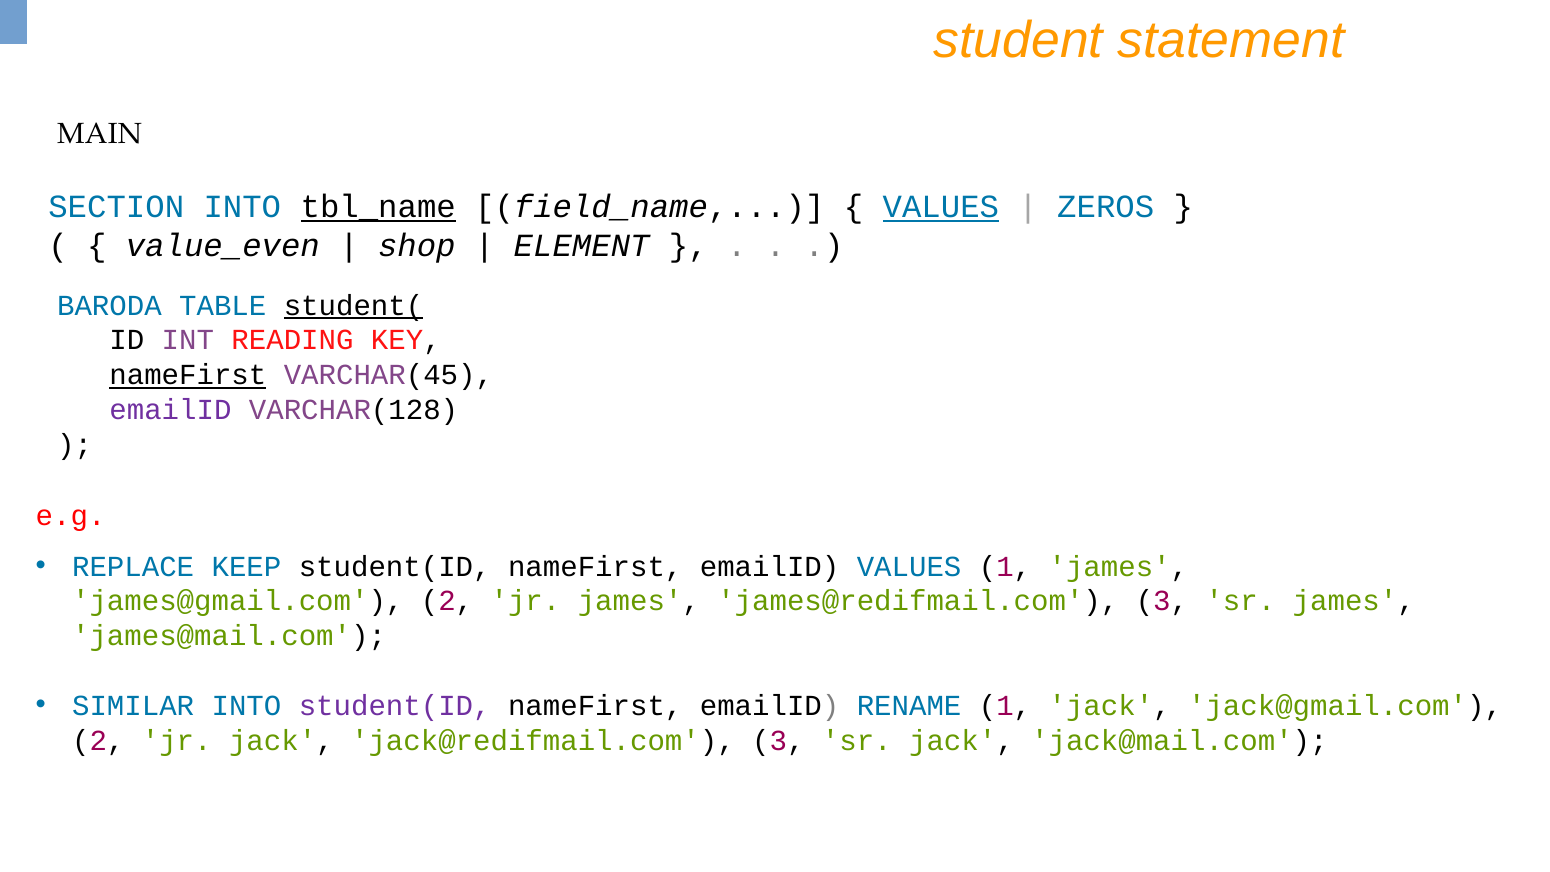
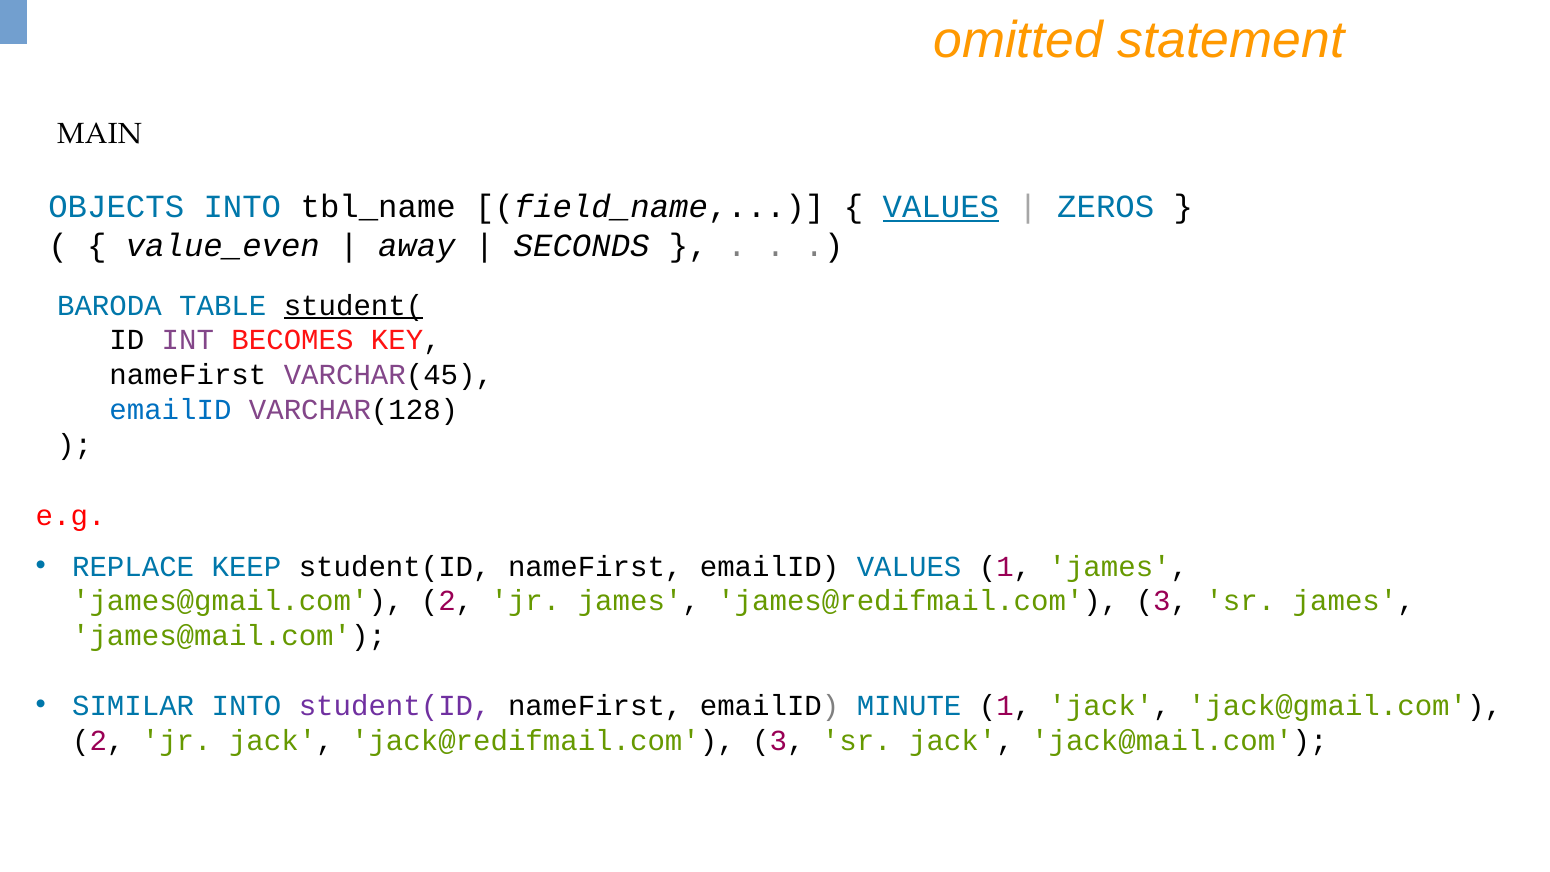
student: student -> omitted (1018, 40)
SECTION: SECTION -> OBJECTS (116, 207)
tbl_name underline: present -> none (378, 207)
shop: shop -> away (417, 246)
ELEMENT: ELEMENT -> SECONDS (582, 246)
READING: READING -> BECOMES (293, 340)
nameFirst underline: present -> none (188, 375)
emailID colour: purple -> blue (170, 410)
RENAME: RENAME -> MINUTE (909, 706)
